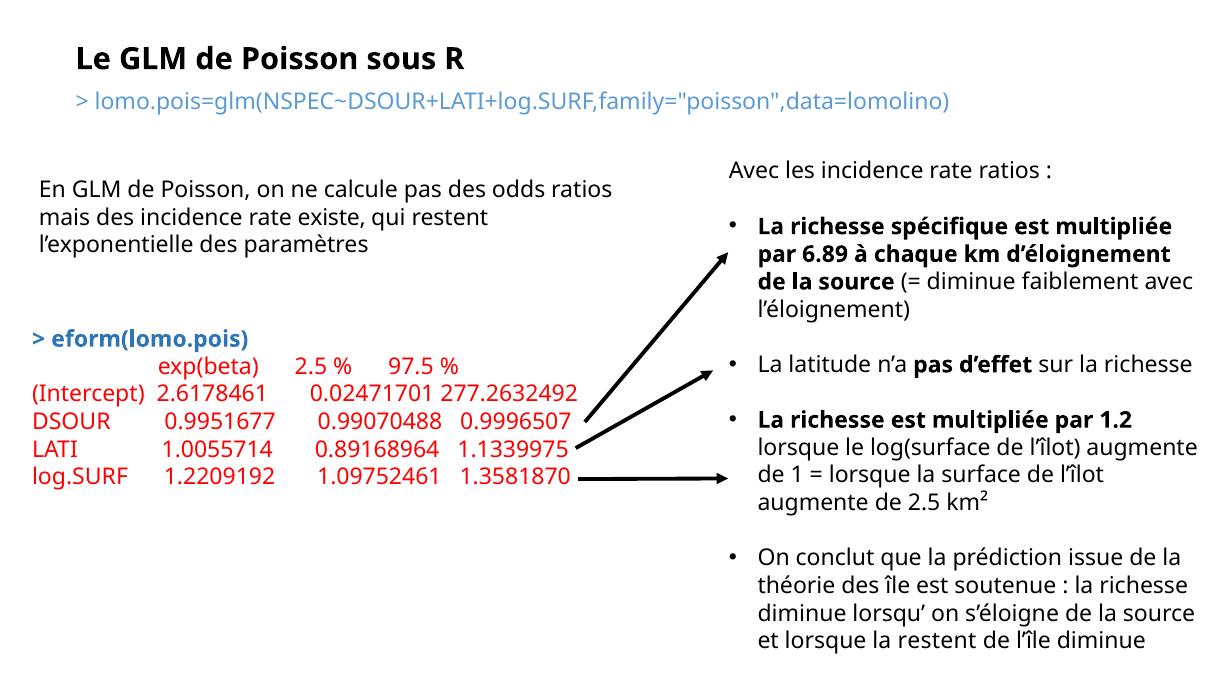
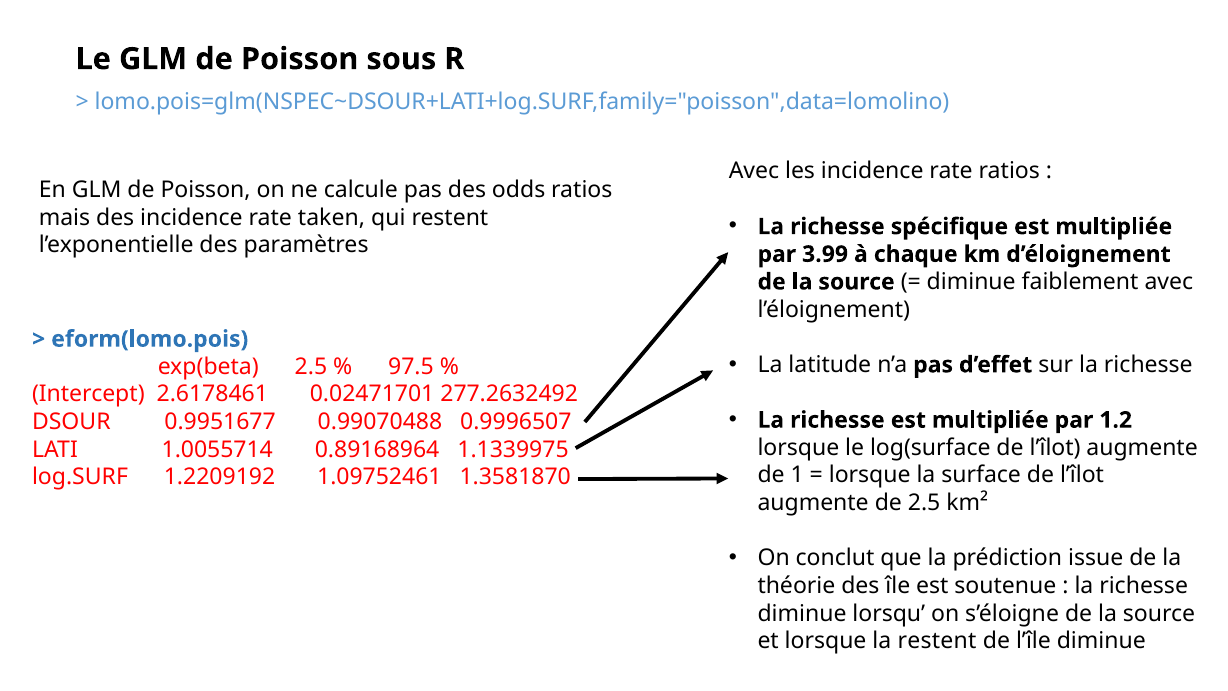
existe: existe -> taken (332, 217)
6.89: 6.89 -> 3.99 (825, 254)
